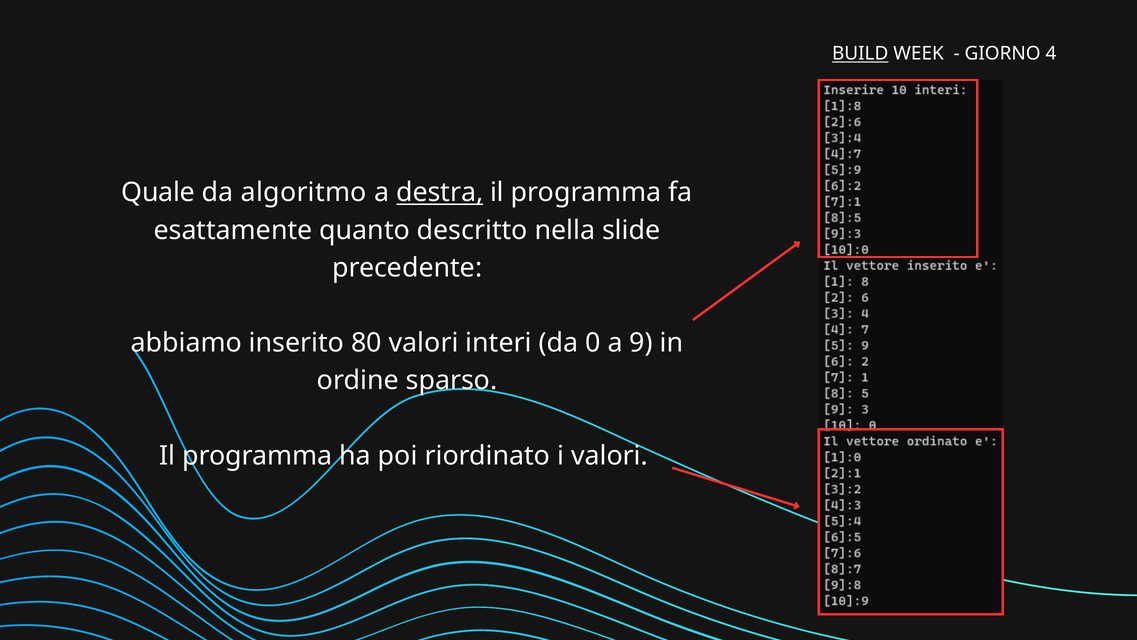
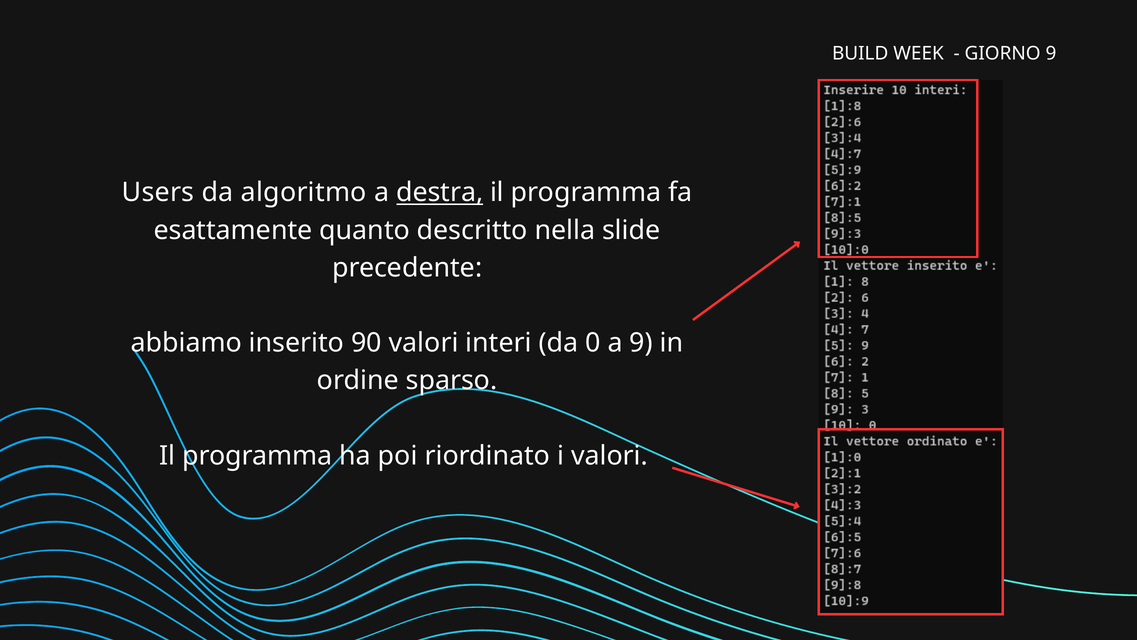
BUILD underline: present -> none (860, 54)
GIORNO 4: 4 -> 9 (1051, 54)
Quale: Quale -> Users (158, 192)
80: 80 -> 90 (366, 343)
